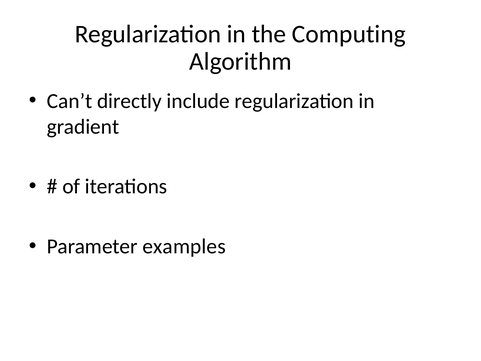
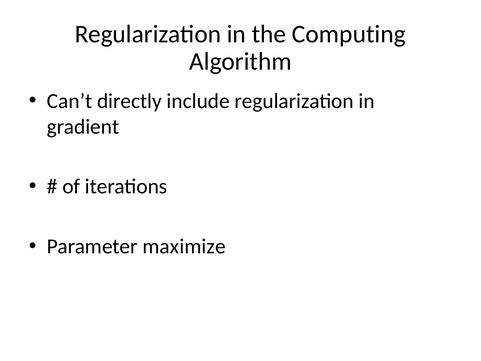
examples: examples -> maximize (184, 246)
